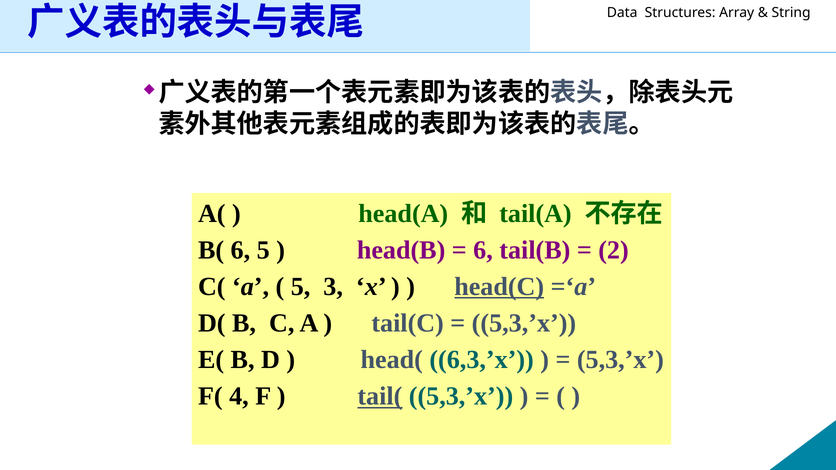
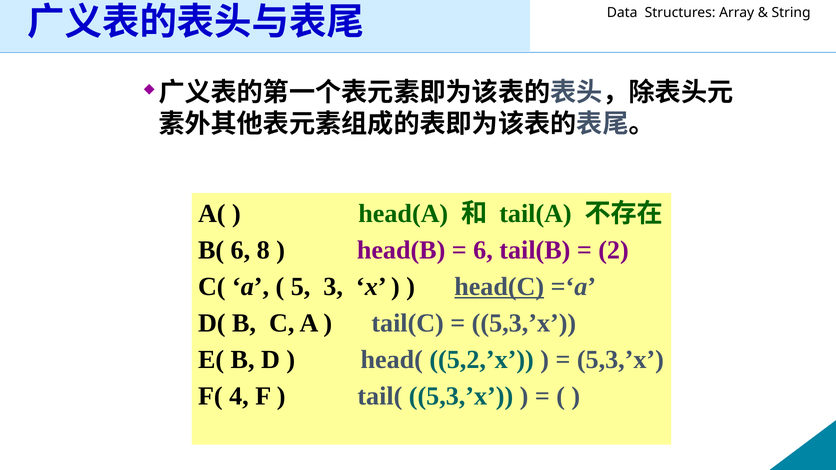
6 5: 5 -> 8 (263, 250)
6,3,’x: 6,3,’x -> 5,2,’x (482, 360)
tail( underline: present -> none (380, 397)
